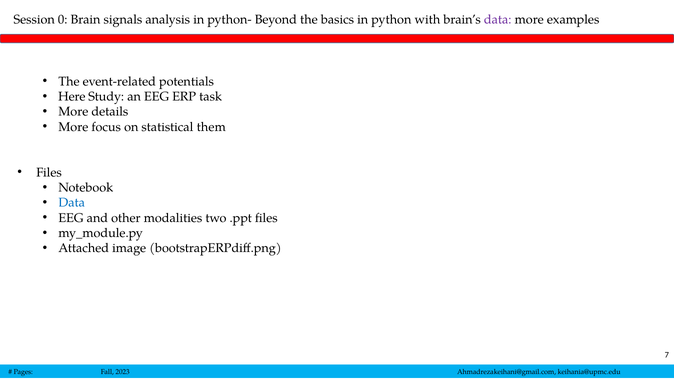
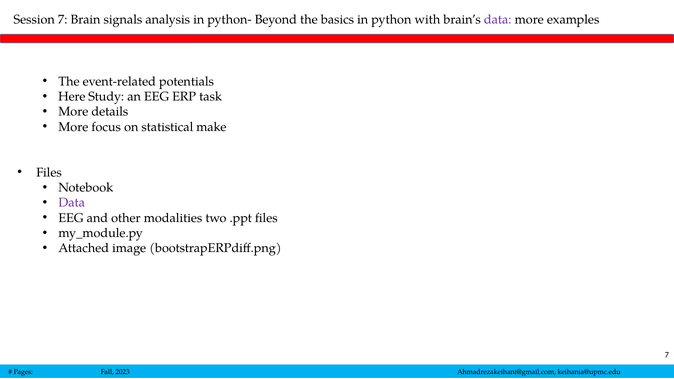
Session 0: 0 -> 7 (63, 20)
them: them -> make (211, 127)
Data colour: blue -> purple (72, 203)
